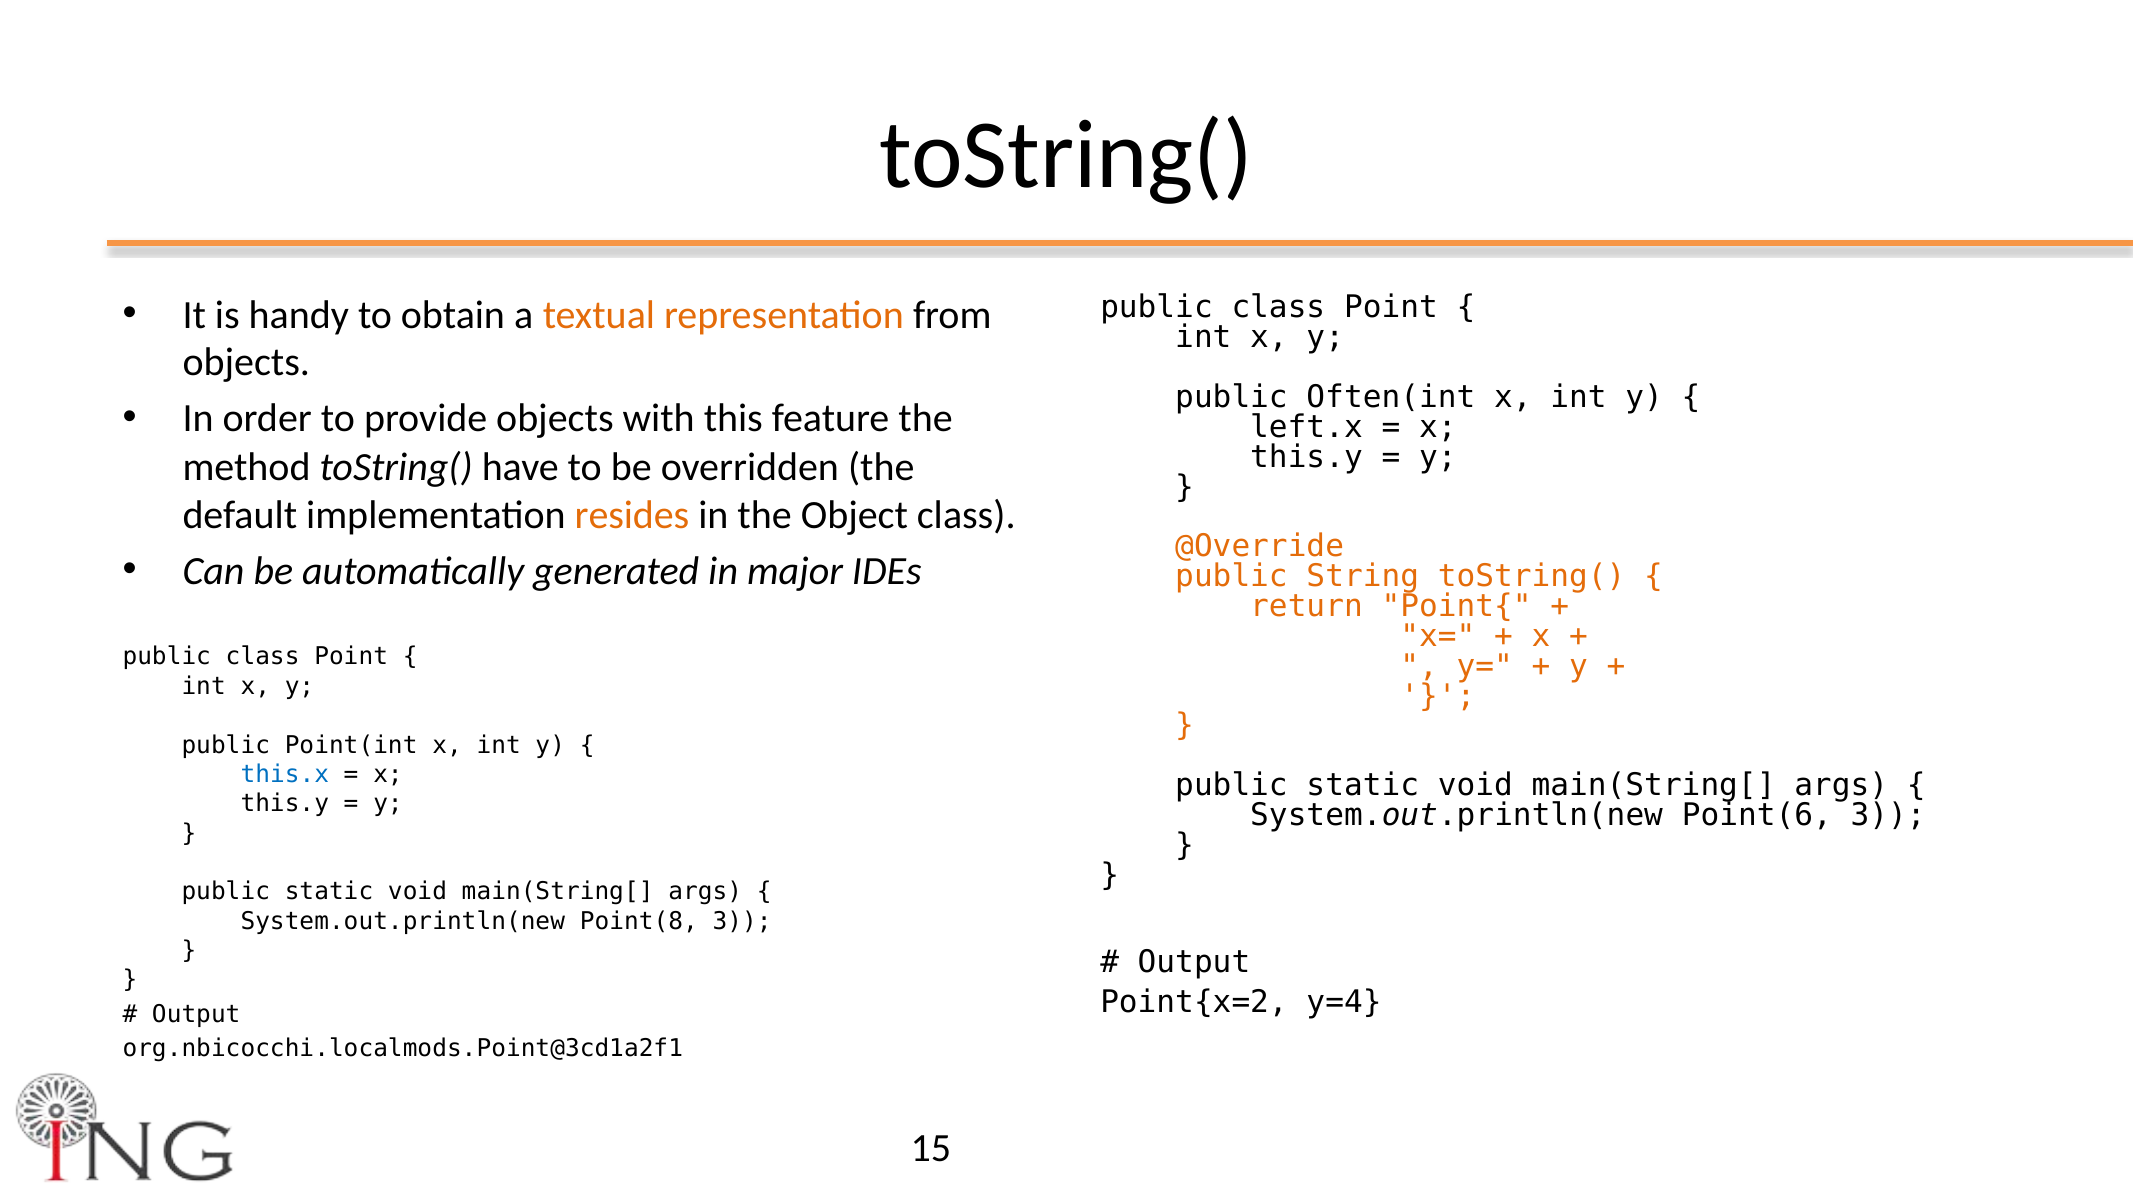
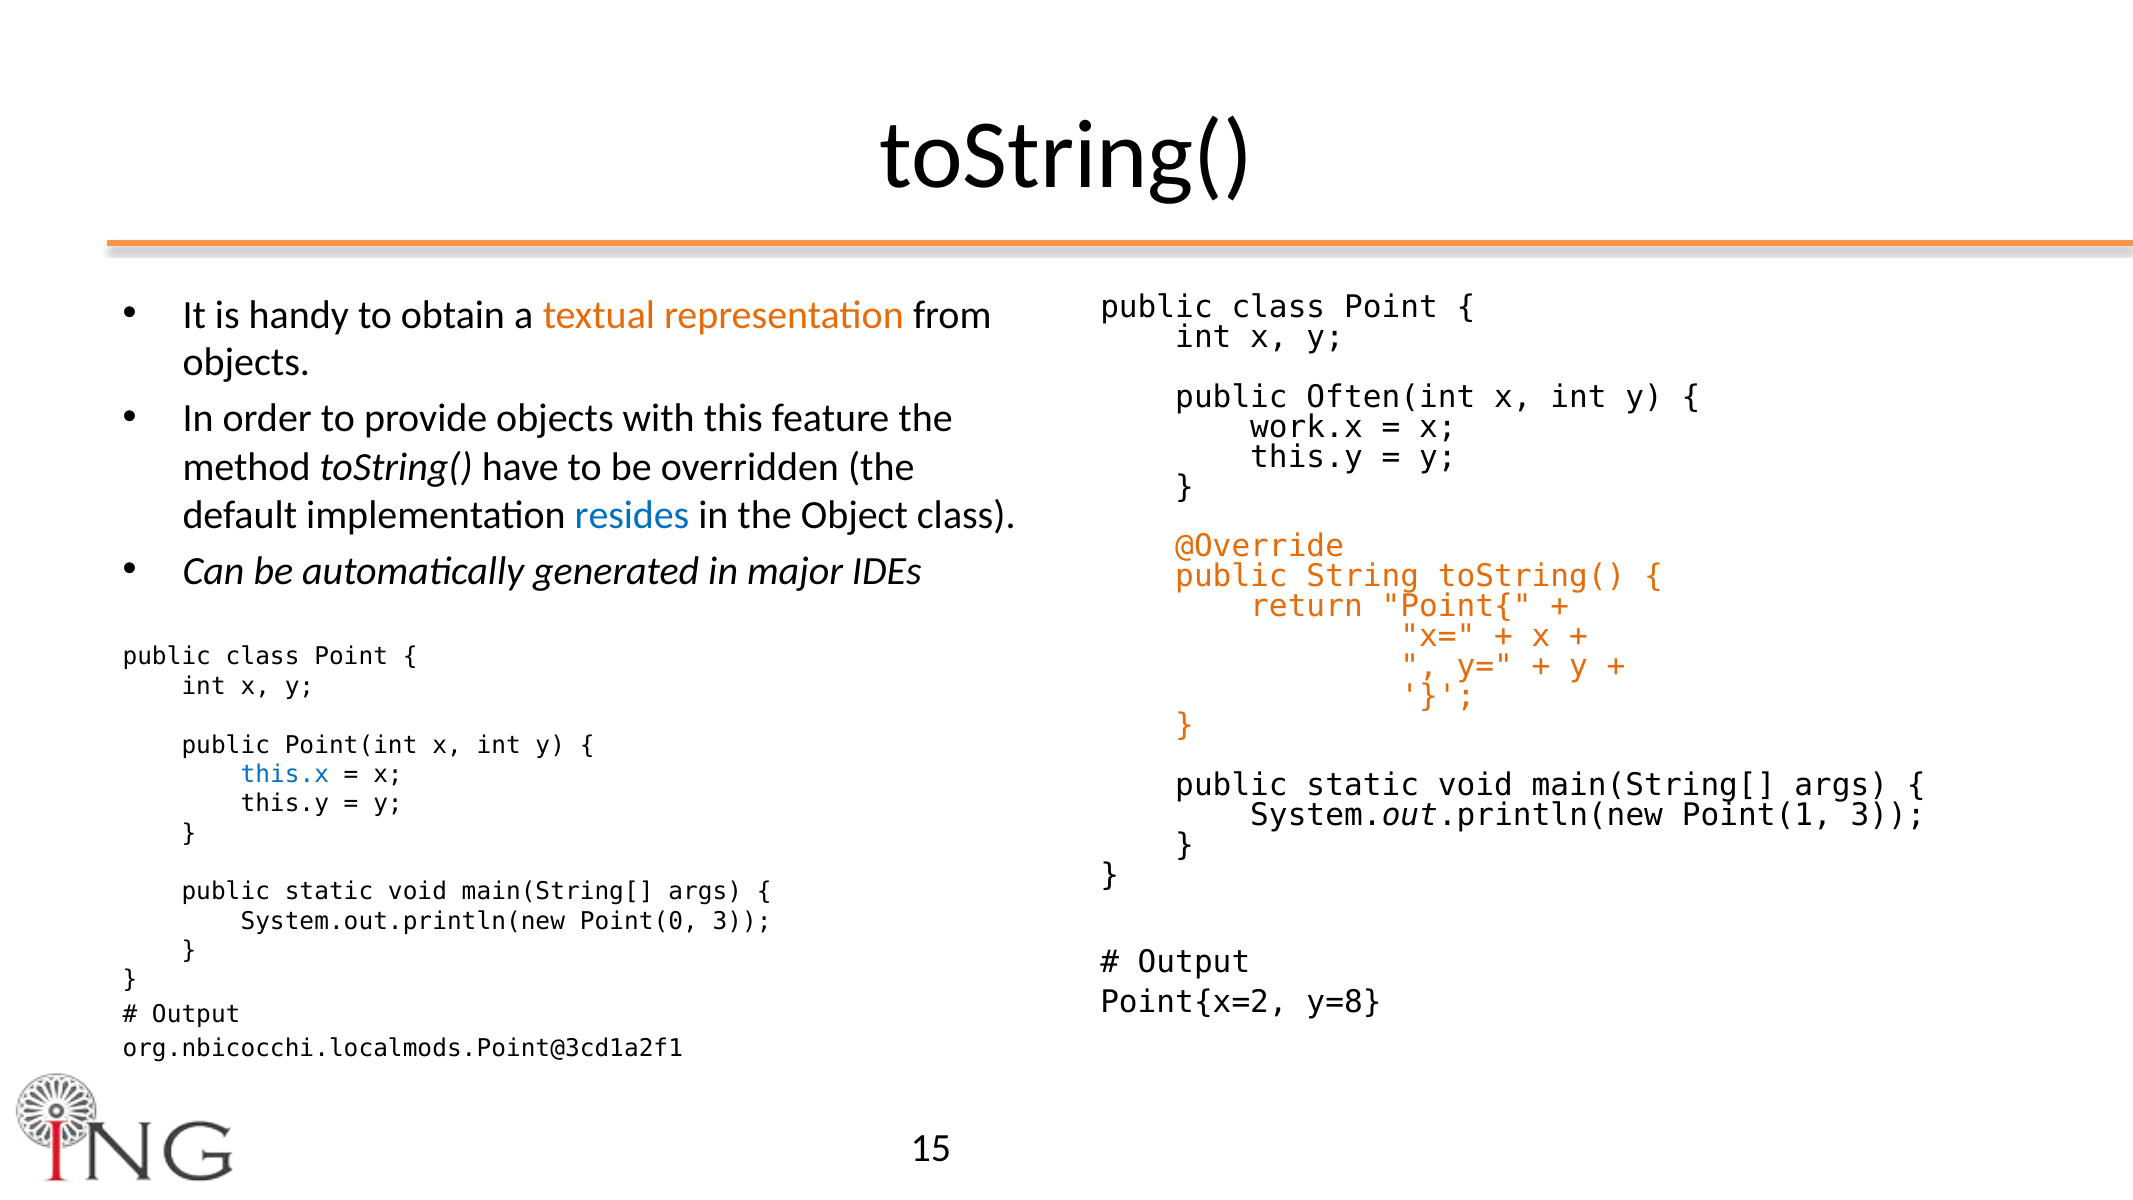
left.x: left.x -> work.x (1306, 427)
resides colour: orange -> blue (632, 515)
Point(6: Point(6 -> Point(1 (1757, 815)
Point(8: Point(8 -> Point(0 (639, 921)
y=4: y=4 -> y=8 (1344, 1002)
